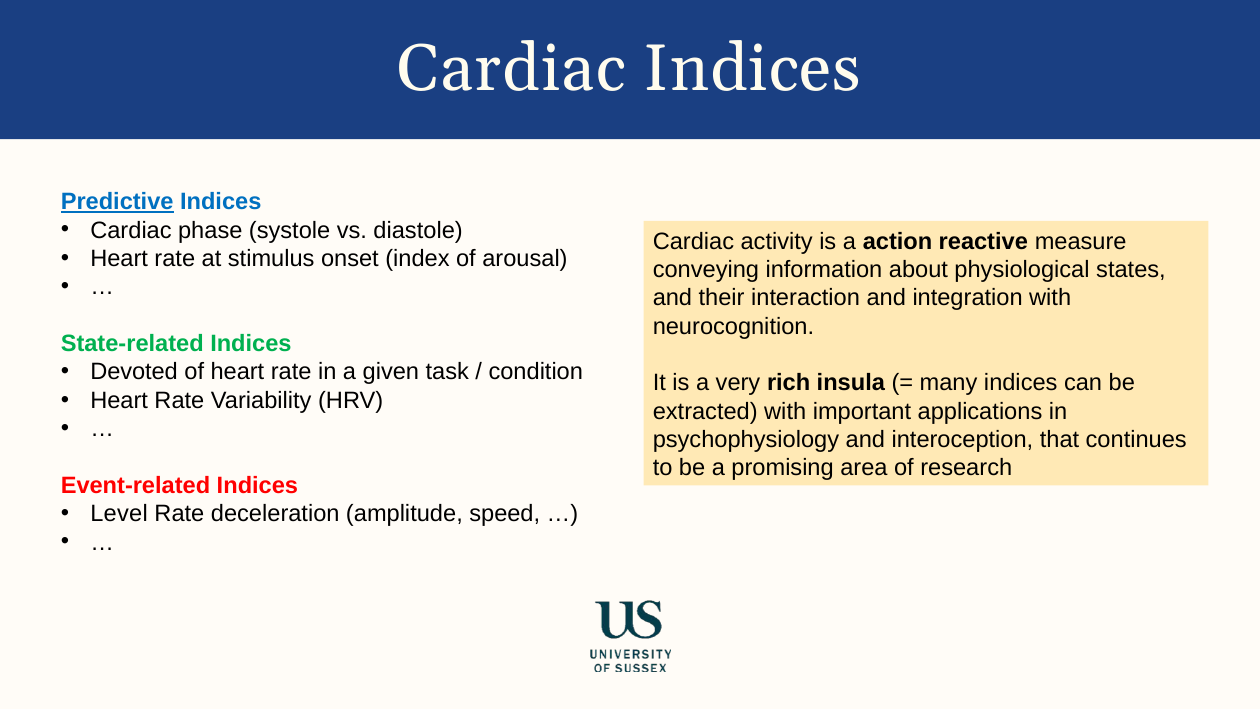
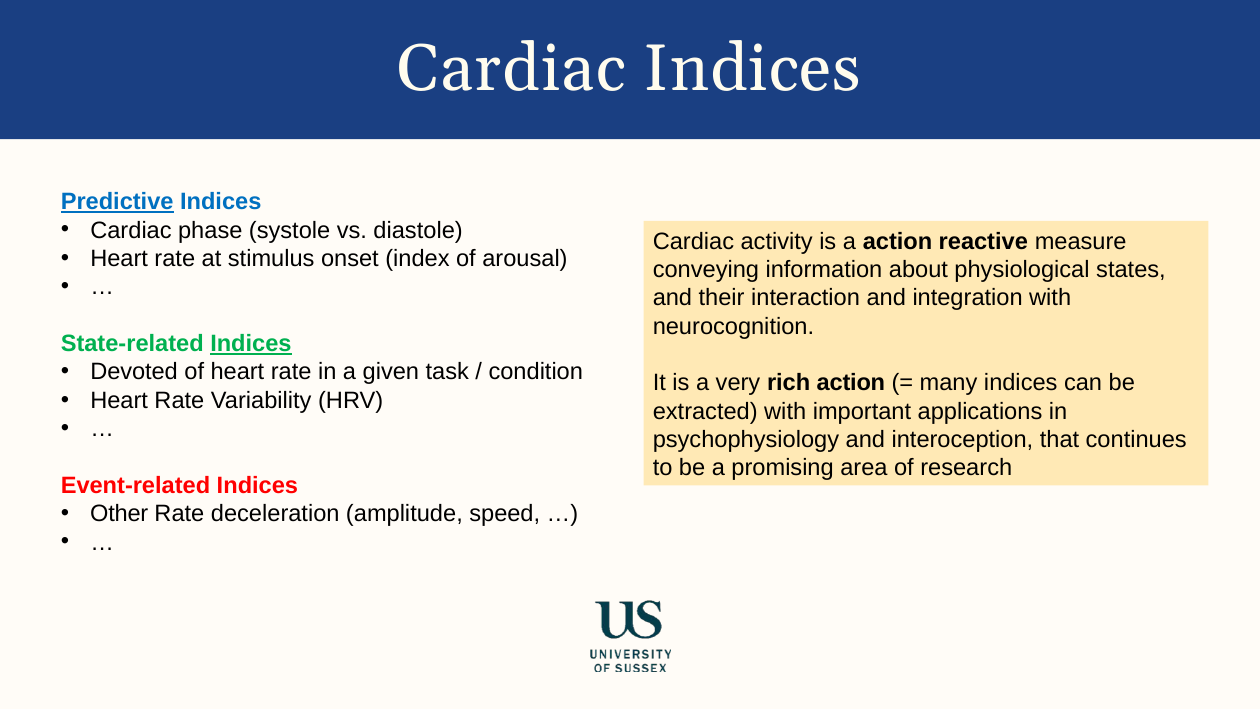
Indices underline: none -> present (251, 344)
rich insula: insula -> action (851, 383)
Level: Level -> Other (119, 514)
